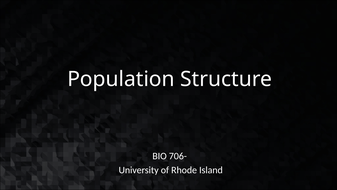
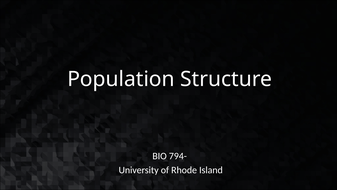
706-: 706- -> 794- (178, 156)
